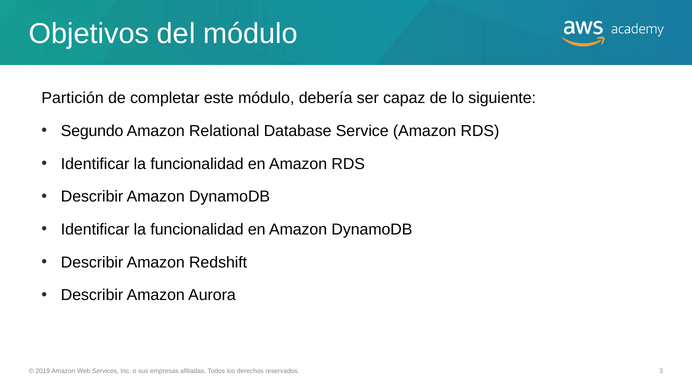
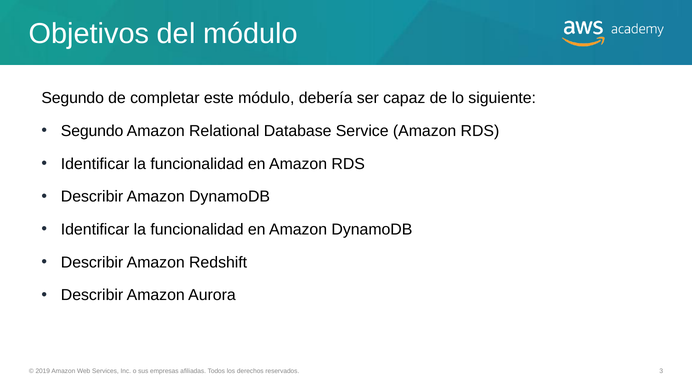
Partición: Partición -> Segundo (73, 98)
